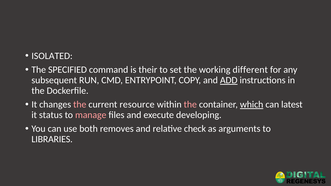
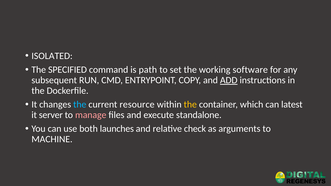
their: their -> path (148, 70)
different: different -> software (250, 70)
the colour: pink -> light blue (80, 105)
the colour: pink -> yellow (190, 105)
which underline: present -> none (252, 105)
status: status -> server (51, 115)
developing: developing -> standalone (199, 115)
removes: removes -> launches (117, 129)
LIBRARIES: LIBRARIES -> MACHINE (52, 139)
